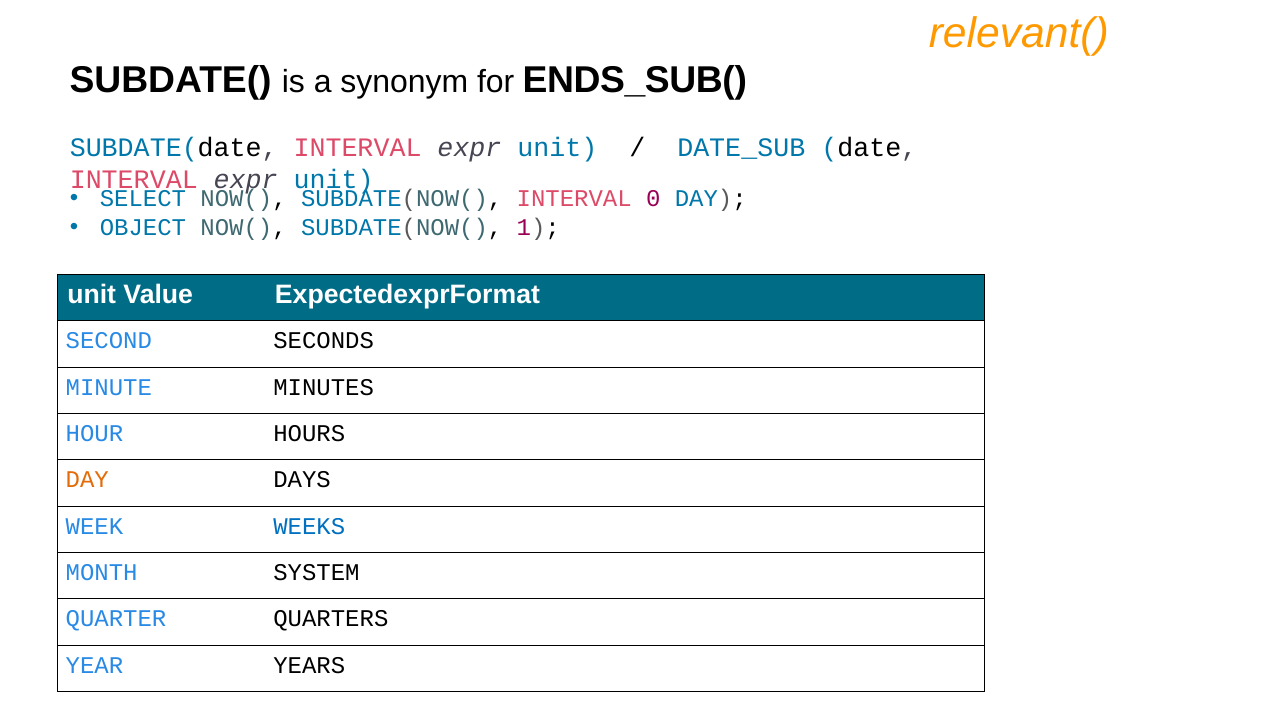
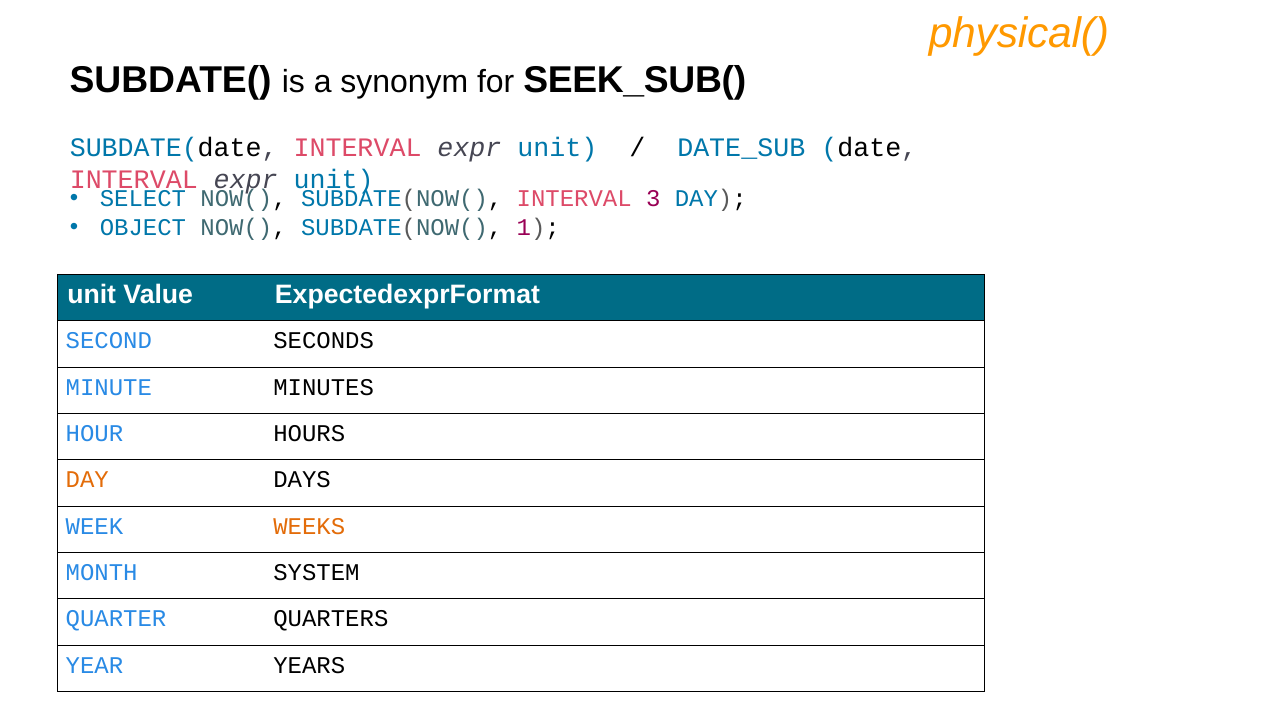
relevant(: relevant( -> physical( (1019, 33)
ENDS_SUB(: ENDS_SUB( -> SEEK_SUB( (635, 80)
0: 0 -> 3 (653, 199)
WEEKS colour: blue -> orange (309, 526)
